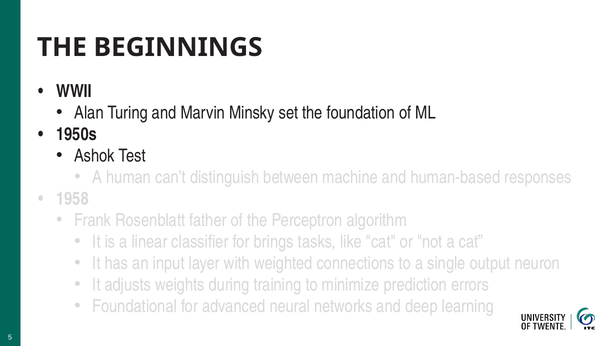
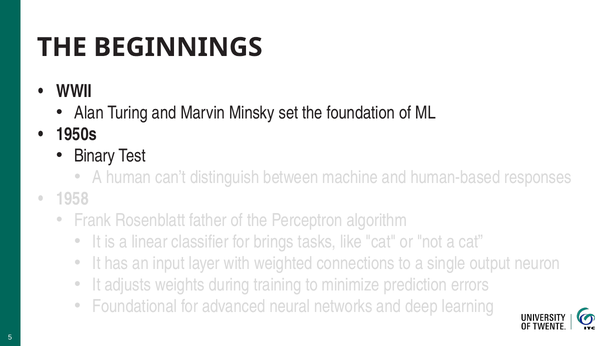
Ashok: Ashok -> Binary (95, 155)
